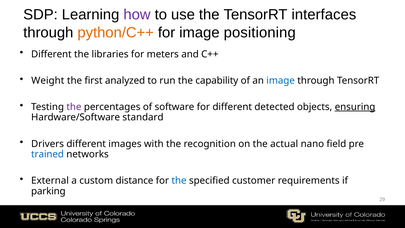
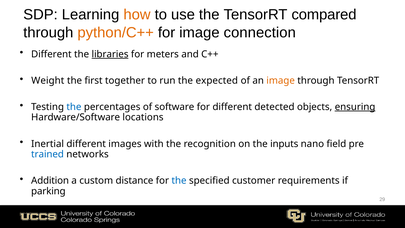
how colour: purple -> orange (137, 15)
interfaces: interfaces -> compared (324, 15)
positioning: positioning -> connection (260, 32)
libraries underline: none -> present (110, 54)
analyzed: analyzed -> together (125, 80)
capability: capability -> expected (217, 80)
image colour: blue -> orange (281, 80)
the colour: purple -> blue (74, 107)
standard: standard -> locations (143, 117)
Drivers: Drivers -> Inertial (48, 144)
actual: actual -> inputs (284, 144)
External: External -> Addition (50, 181)
